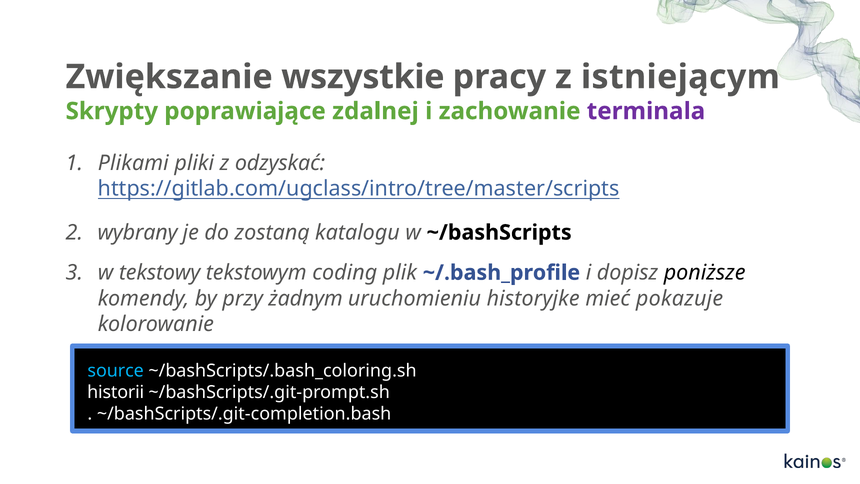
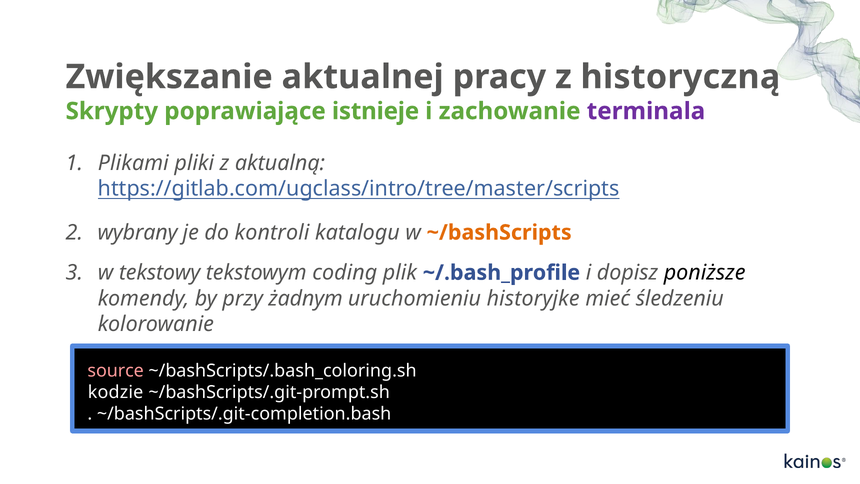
wszystkie: wszystkie -> aktualnej (363, 77)
istniejącym: istniejącym -> historyczną (680, 77)
zdalnej: zdalnej -> istnieje (376, 111)
odzyskać: odzyskać -> aktualną (280, 163)
zostaną: zostaną -> kontroli (272, 232)
~/bashScripts colour: black -> orange (499, 232)
pokazuje: pokazuje -> śledzeniu (680, 298)
source colour: light blue -> pink (116, 370)
historii: historii -> kodzie (116, 392)
